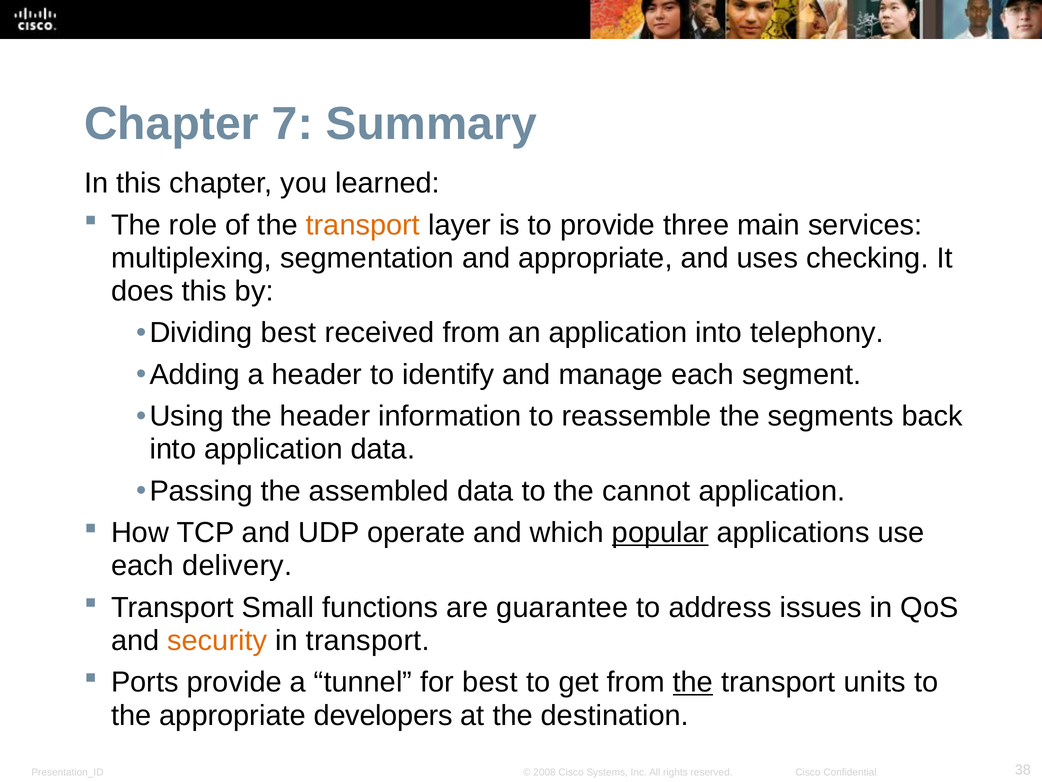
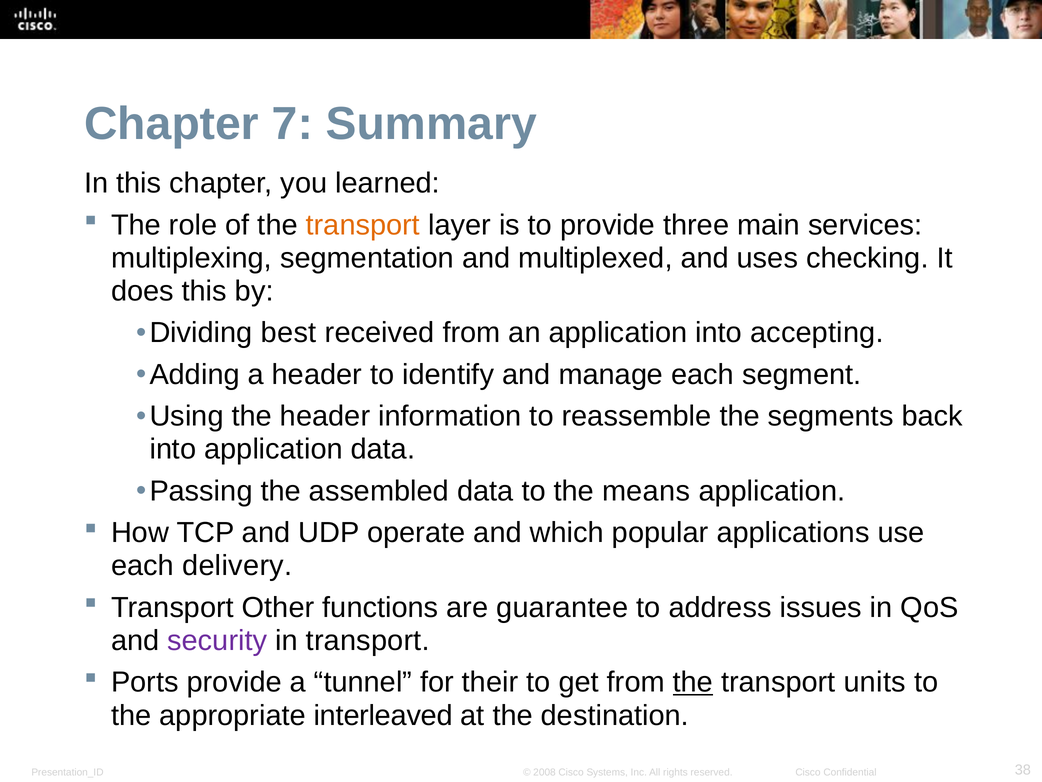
and appropriate: appropriate -> multiplexed (596, 258)
telephony: telephony -> accepting (817, 333)
cannot: cannot -> means (646, 491)
popular underline: present -> none (660, 532)
Small: Small -> Other (278, 607)
security colour: orange -> purple (217, 640)
for best: best -> their (490, 682)
developers: developers -> interleaved (383, 715)
